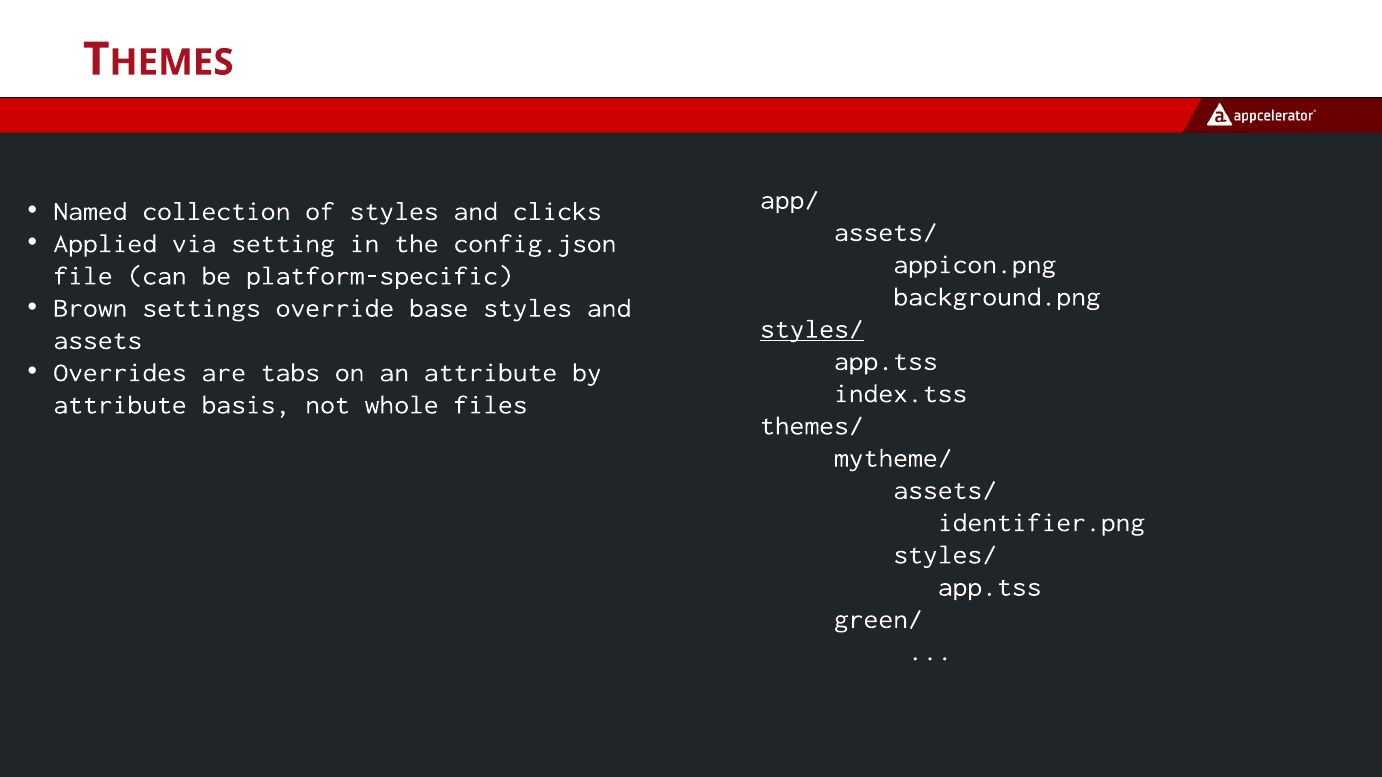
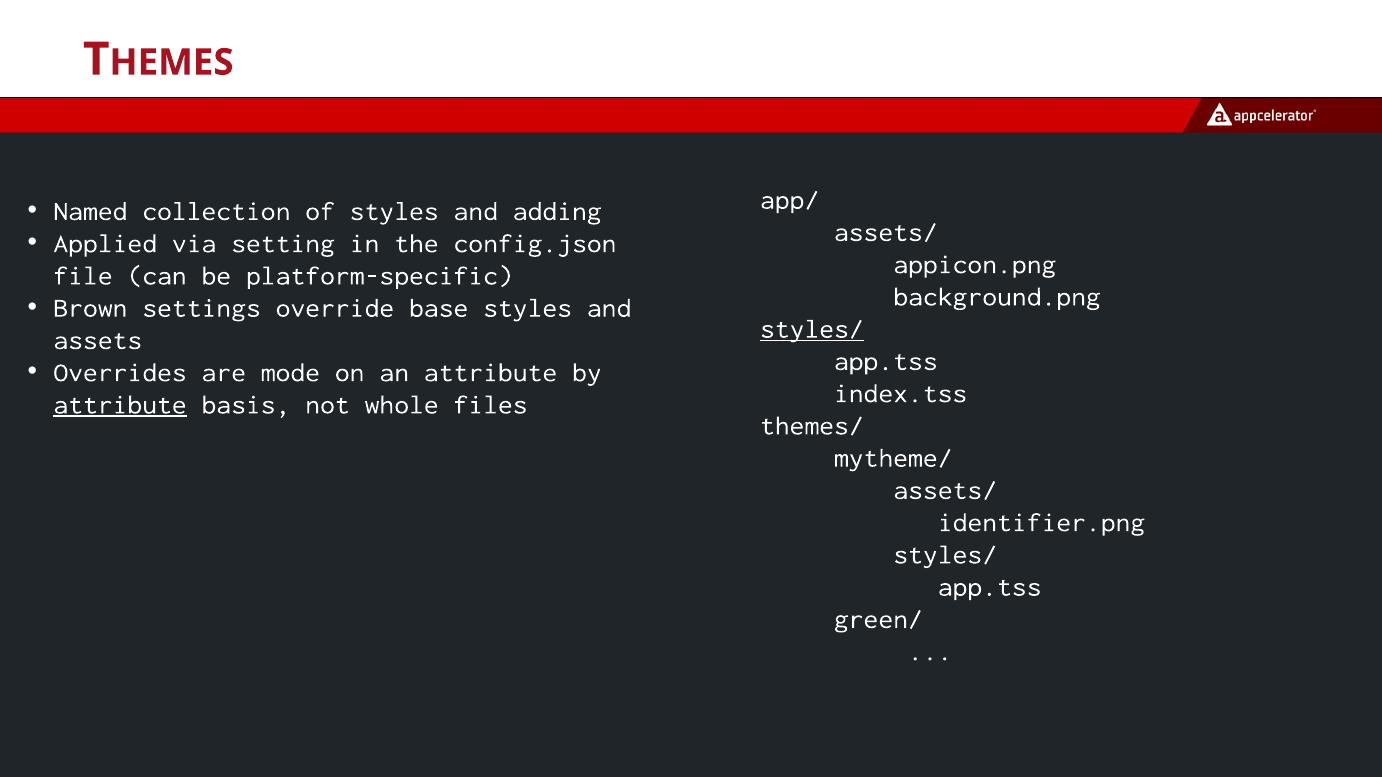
clicks: clicks -> adding (557, 211)
tabs: tabs -> mode (290, 373)
attribute underline: none -> present (120, 405)
